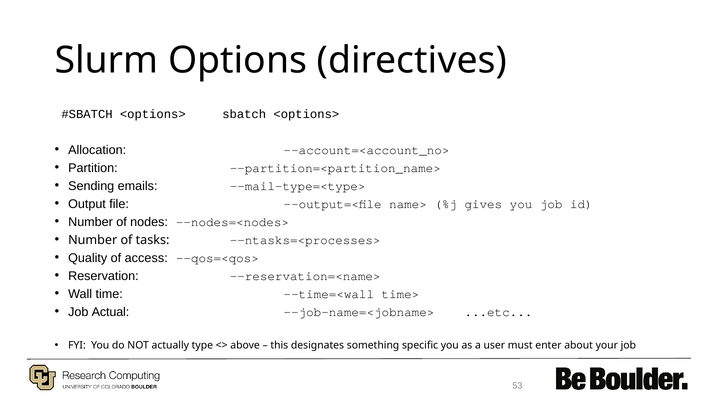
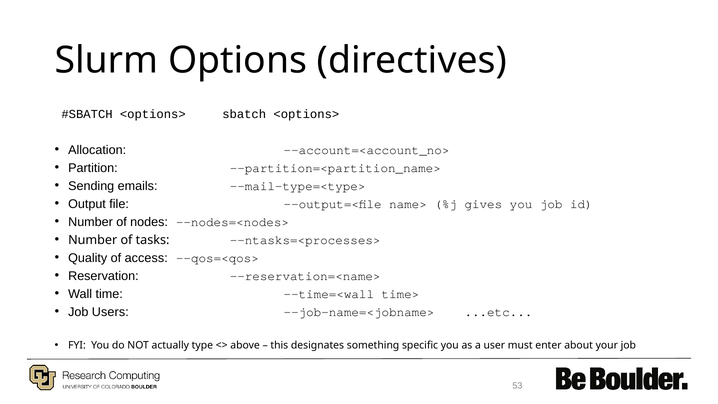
Actual: Actual -> Users (110, 312)
